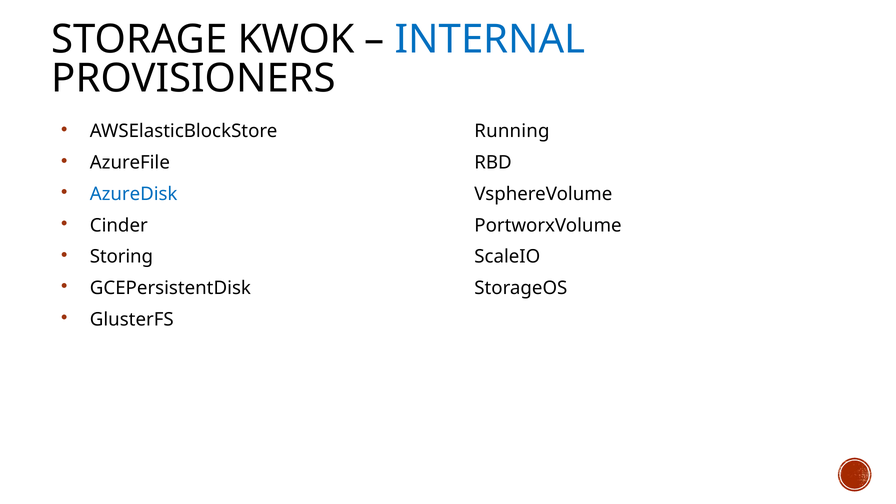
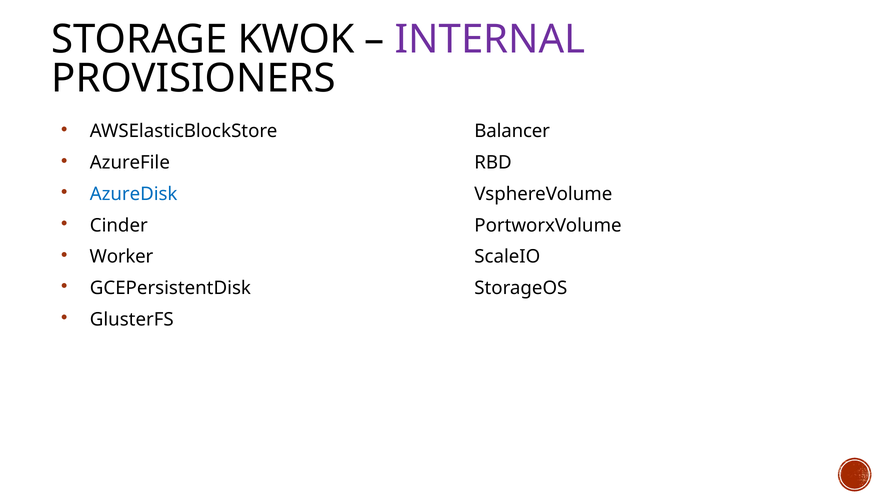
INTERNAL colour: blue -> purple (490, 40)
Running: Running -> Balancer (512, 131)
Storing: Storing -> Worker (121, 257)
